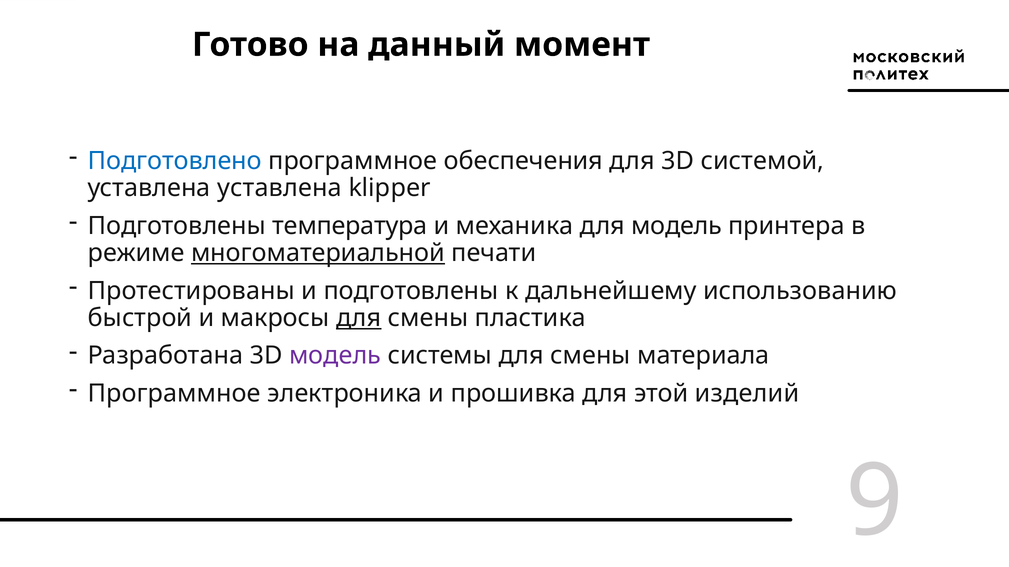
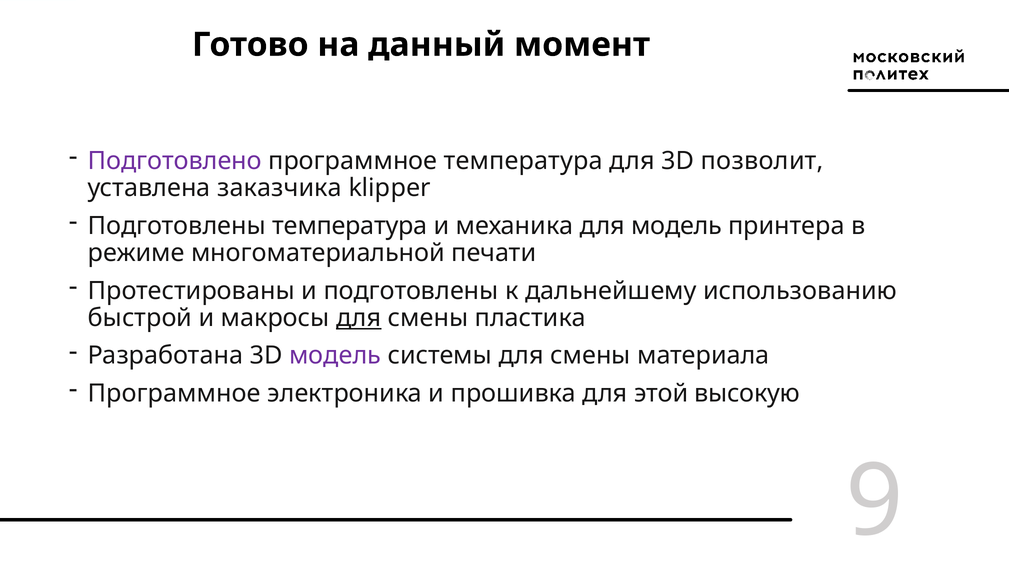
Подготовлено colour: blue -> purple (175, 161)
программное обеспечения: обеспечения -> температура (523, 161)
системой: системой -> позволит (762, 161)
уставлена уставлена: уставлена -> заказчика (280, 188)
многоматериальной underline: present -> none (318, 253)
изделий: изделий -> высокую (747, 394)
